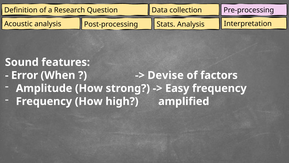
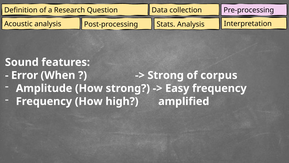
Devise: Devise -> Strong (166, 75)
factors: factors -> corpus (219, 75)
